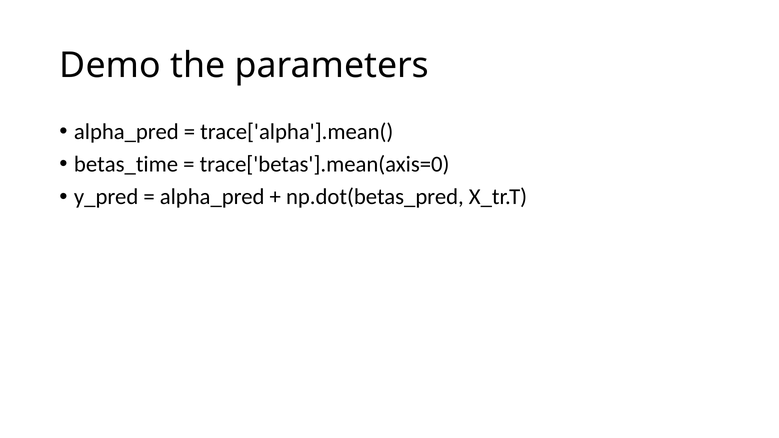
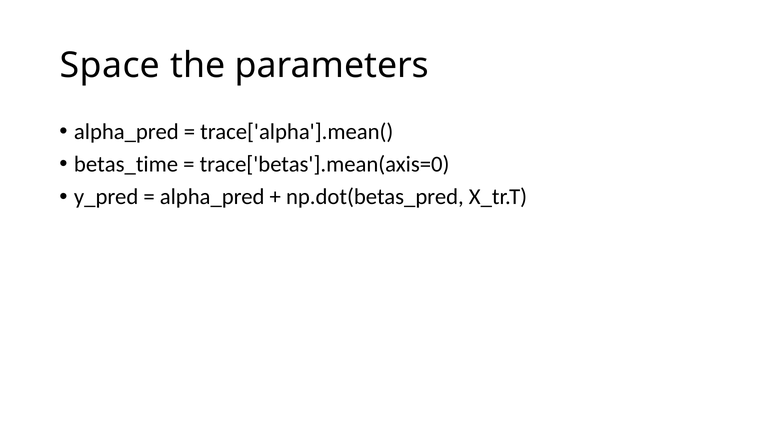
Demo: Demo -> Space (110, 65)
